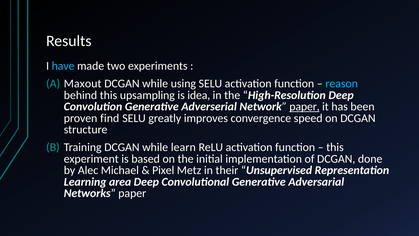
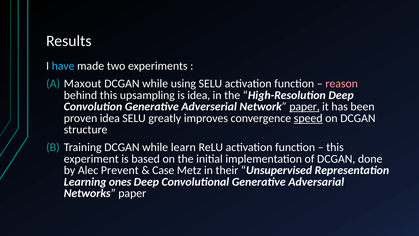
reason colour: light blue -> pink (342, 84)
proven find: find -> idea (110, 118)
speed underline: none -> present (308, 118)
Michael: Michael -> Prevent (120, 170)
Pixel: Pixel -> Case (163, 170)
area: area -> ones (120, 182)
